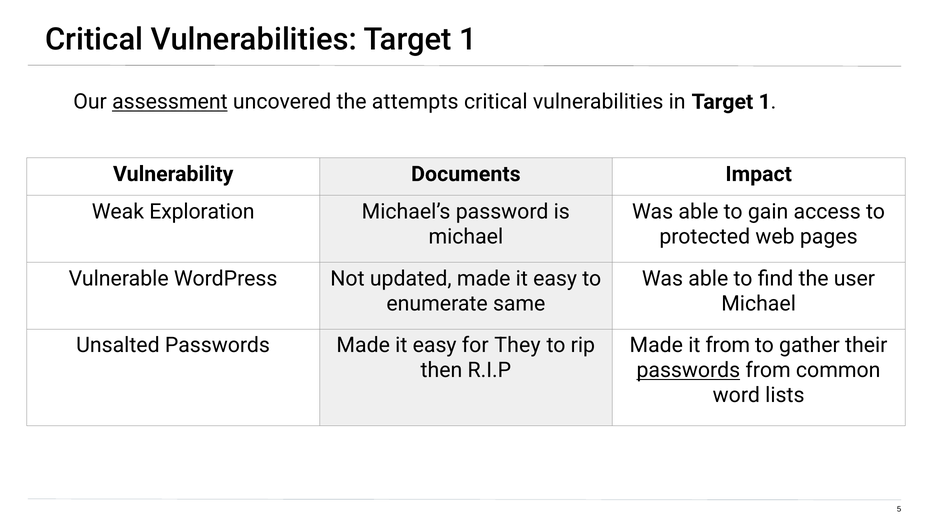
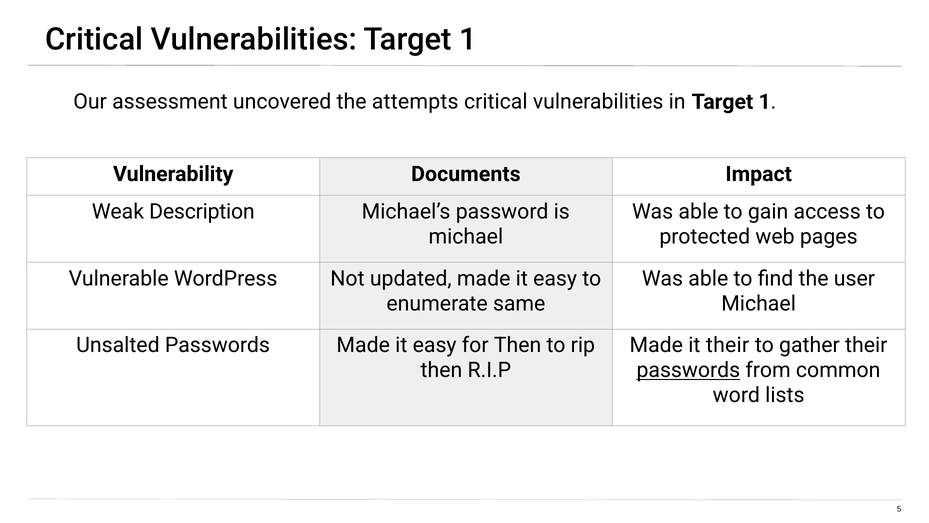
assessment underline: present -> none (170, 102)
Exploration: Exploration -> Description (202, 211)
for They: They -> Then (518, 345)
it from: from -> their (728, 345)
